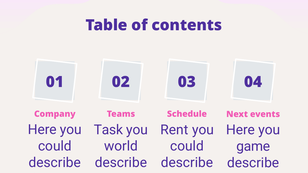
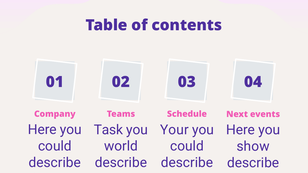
Rent: Rent -> Your (174, 130)
game: game -> show (253, 147)
